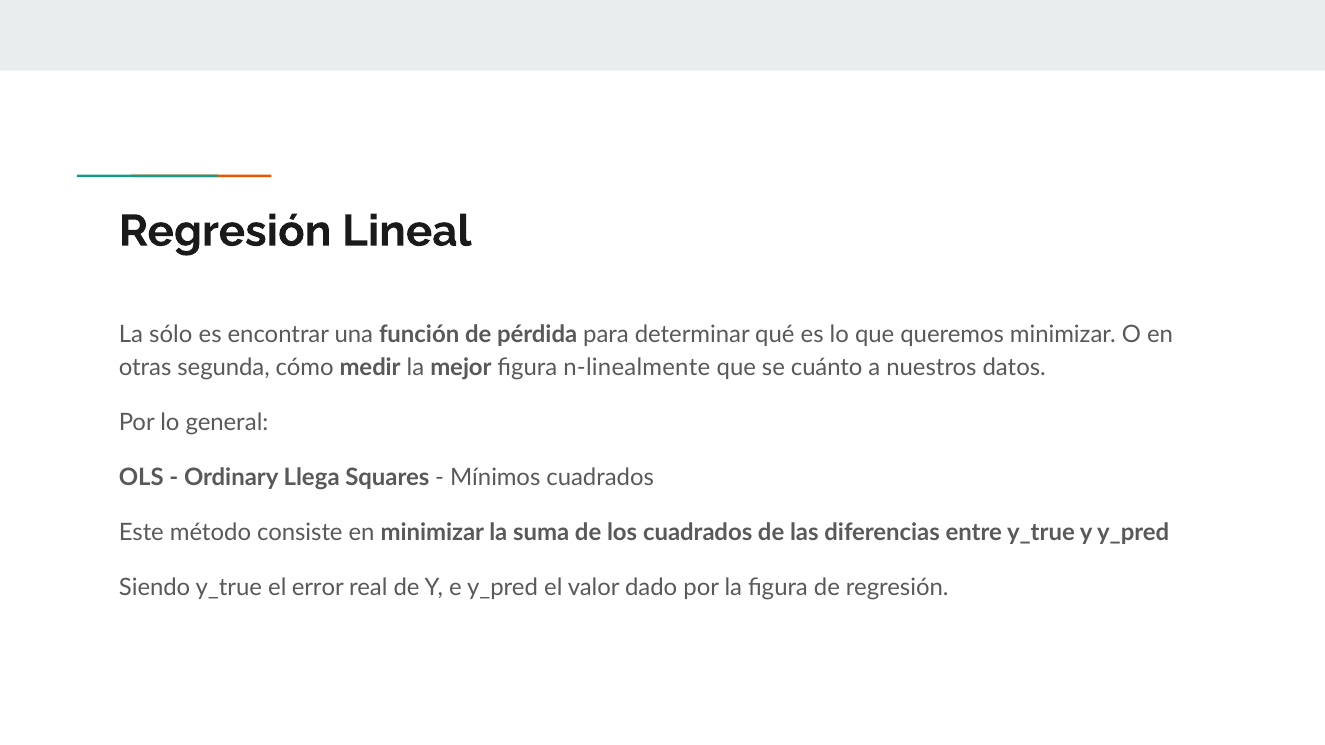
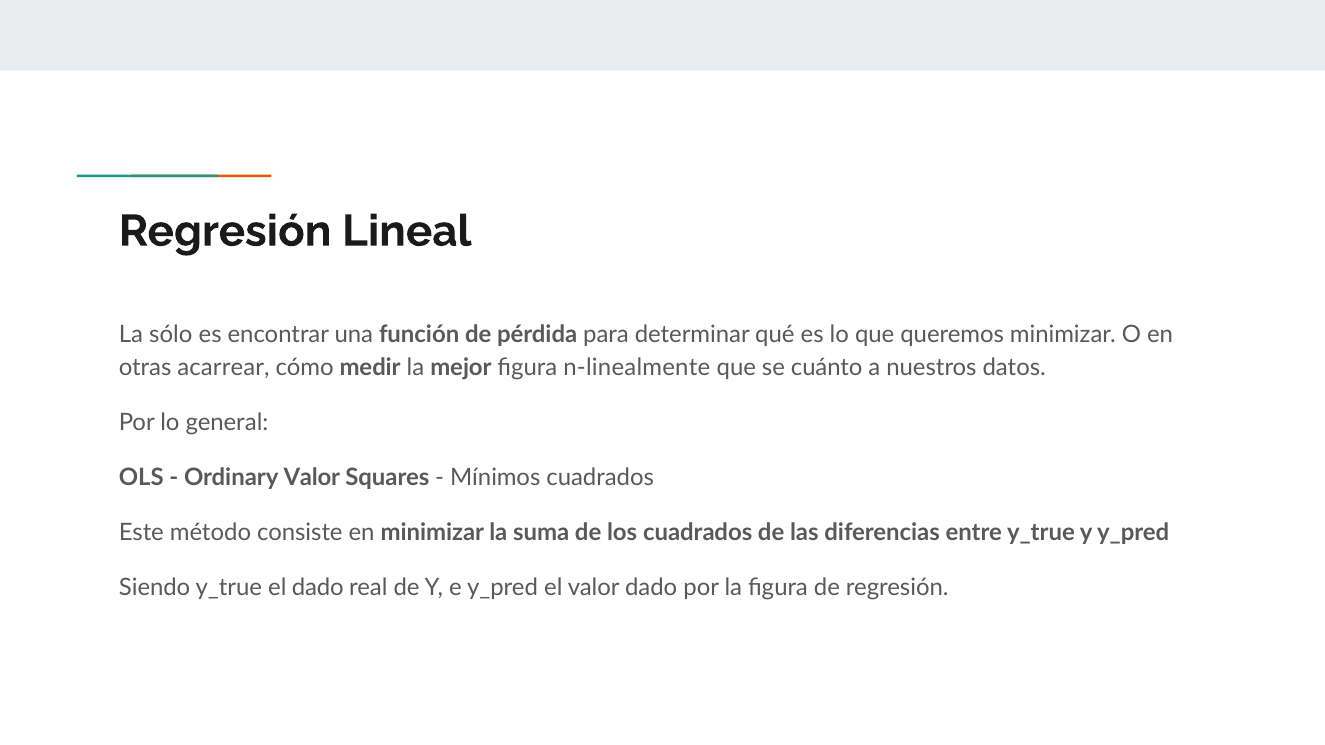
segunda: segunda -> acarrear (224, 367)
Ordinary Llega: Llega -> Valor (312, 478)
el error: error -> dado (318, 588)
